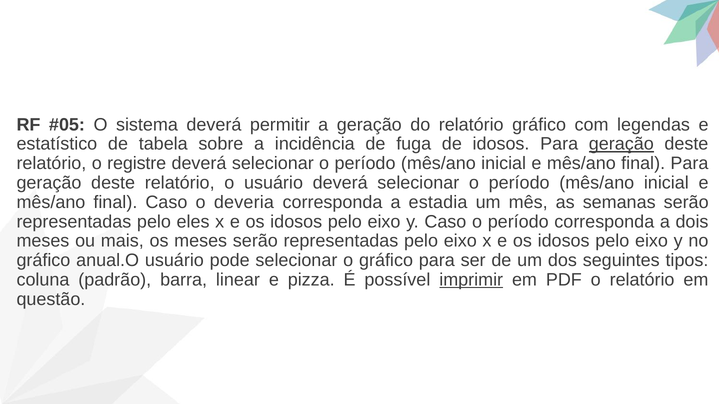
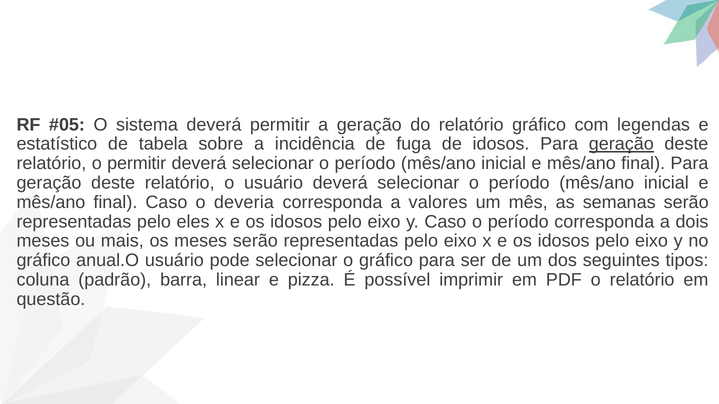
o registre: registre -> permitir (137, 164)
estadia: estadia -> valores (438, 202)
imprimir underline: present -> none (471, 280)
